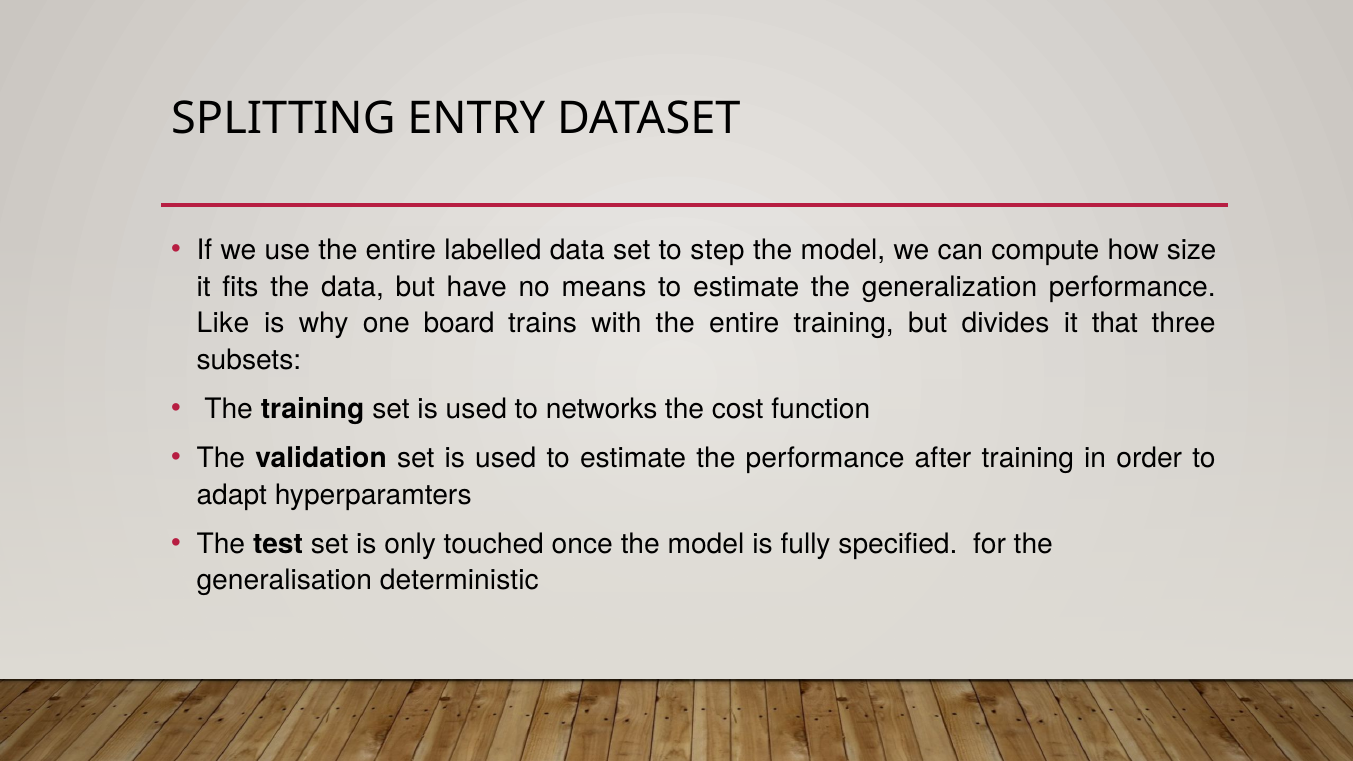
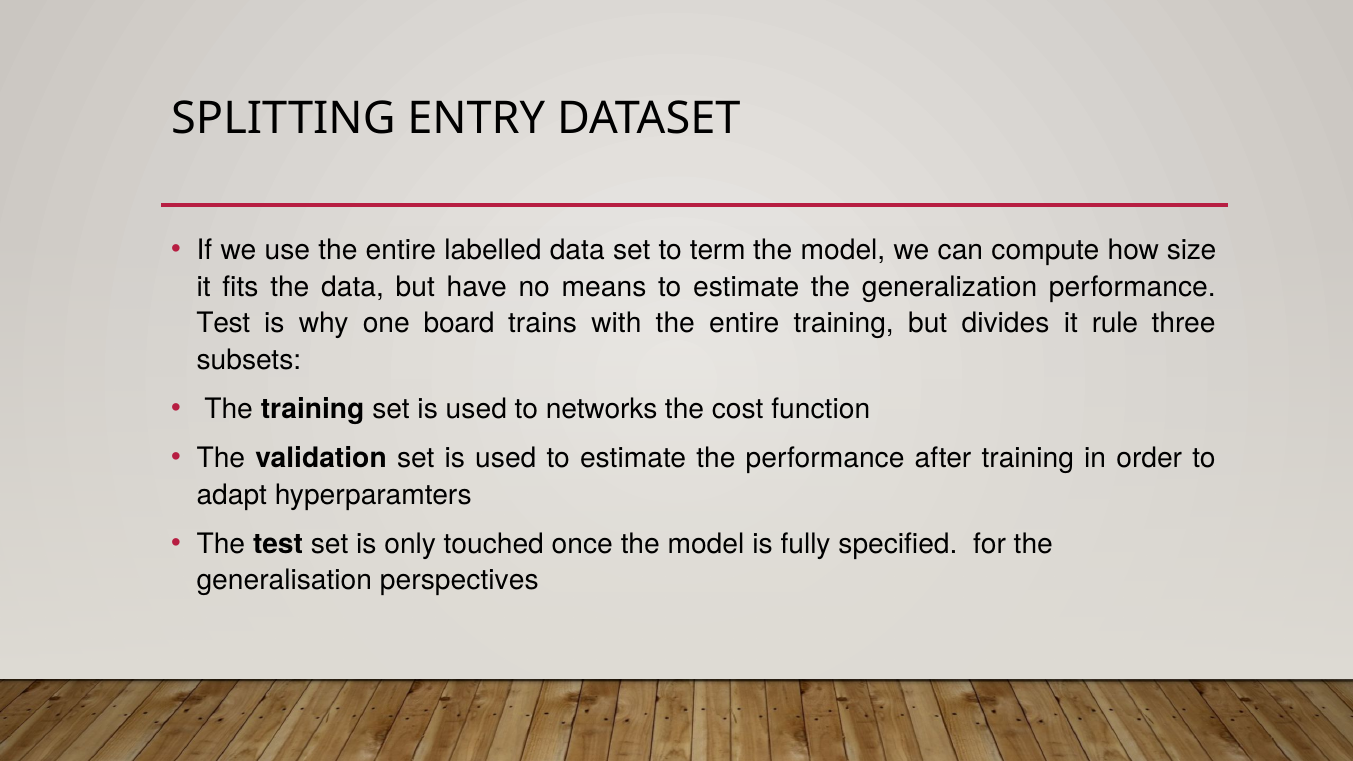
step: step -> term (718, 250)
Like: Like -> Test (223, 323)
that: that -> rule (1115, 323)
deterministic: deterministic -> perspectives (459, 580)
